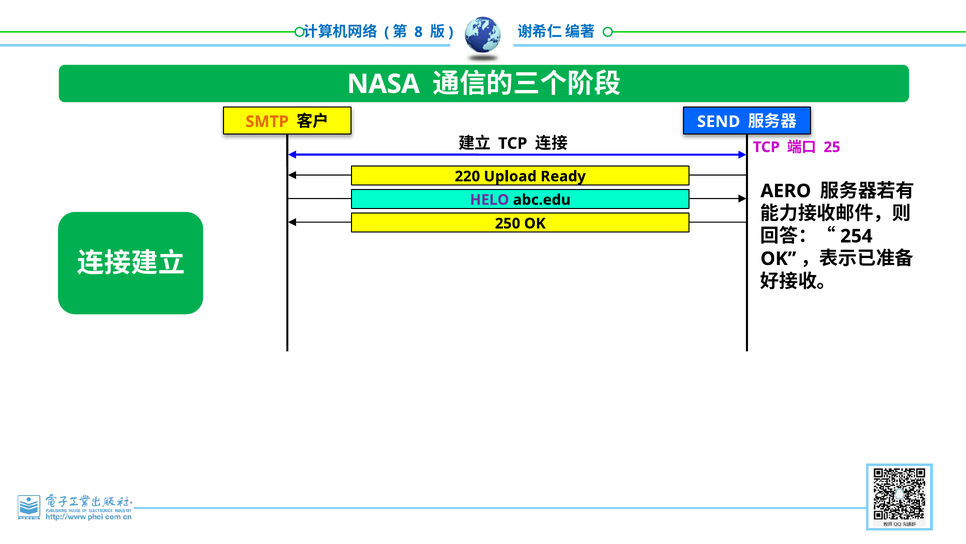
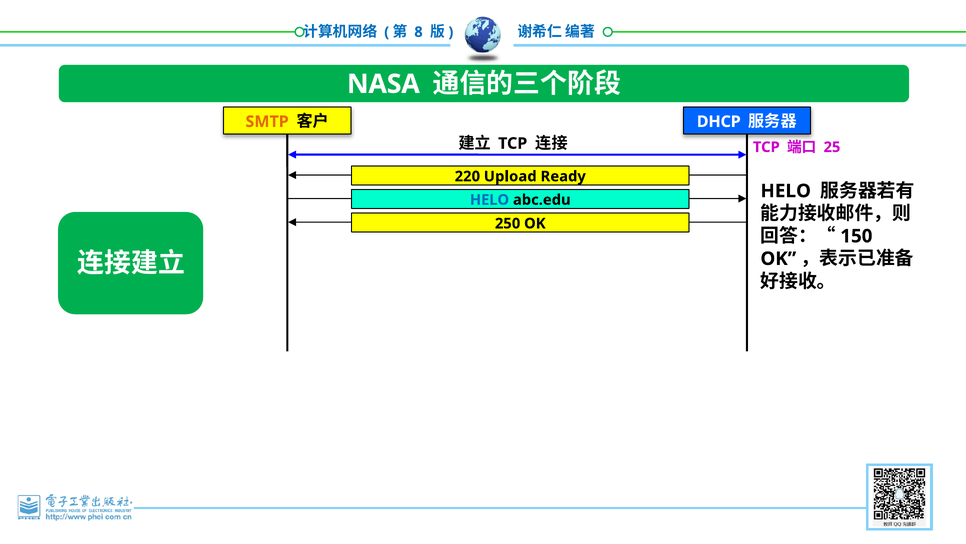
SEND: SEND -> DHCP (719, 122)
AERO: AERO -> HELO (786, 191)
HELO colour: purple -> blue (489, 200)
254: 254 -> 150 (856, 236)
